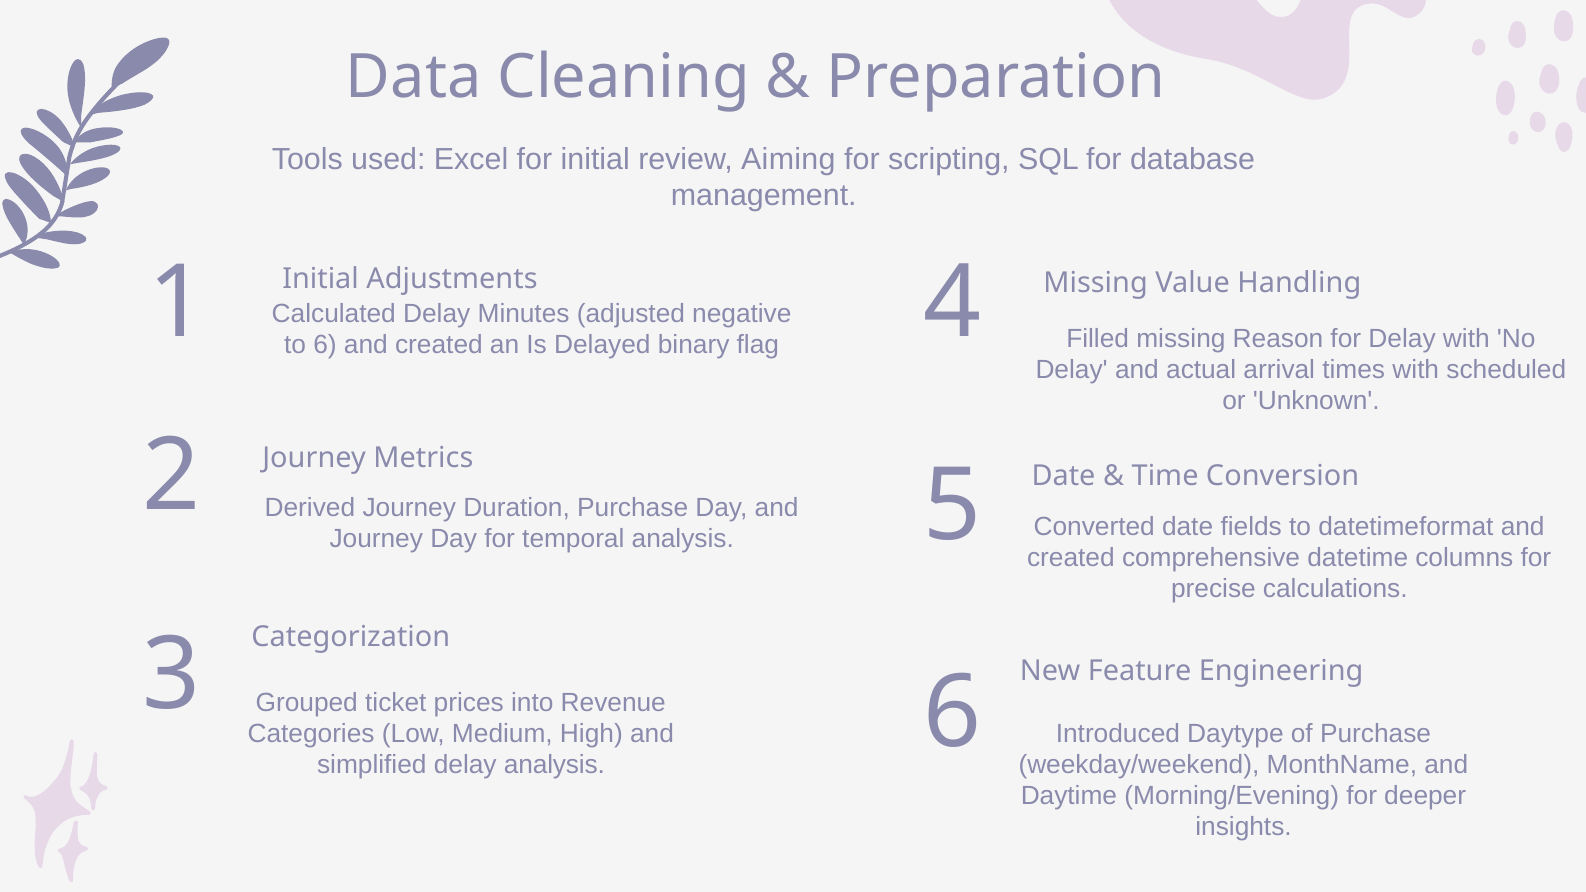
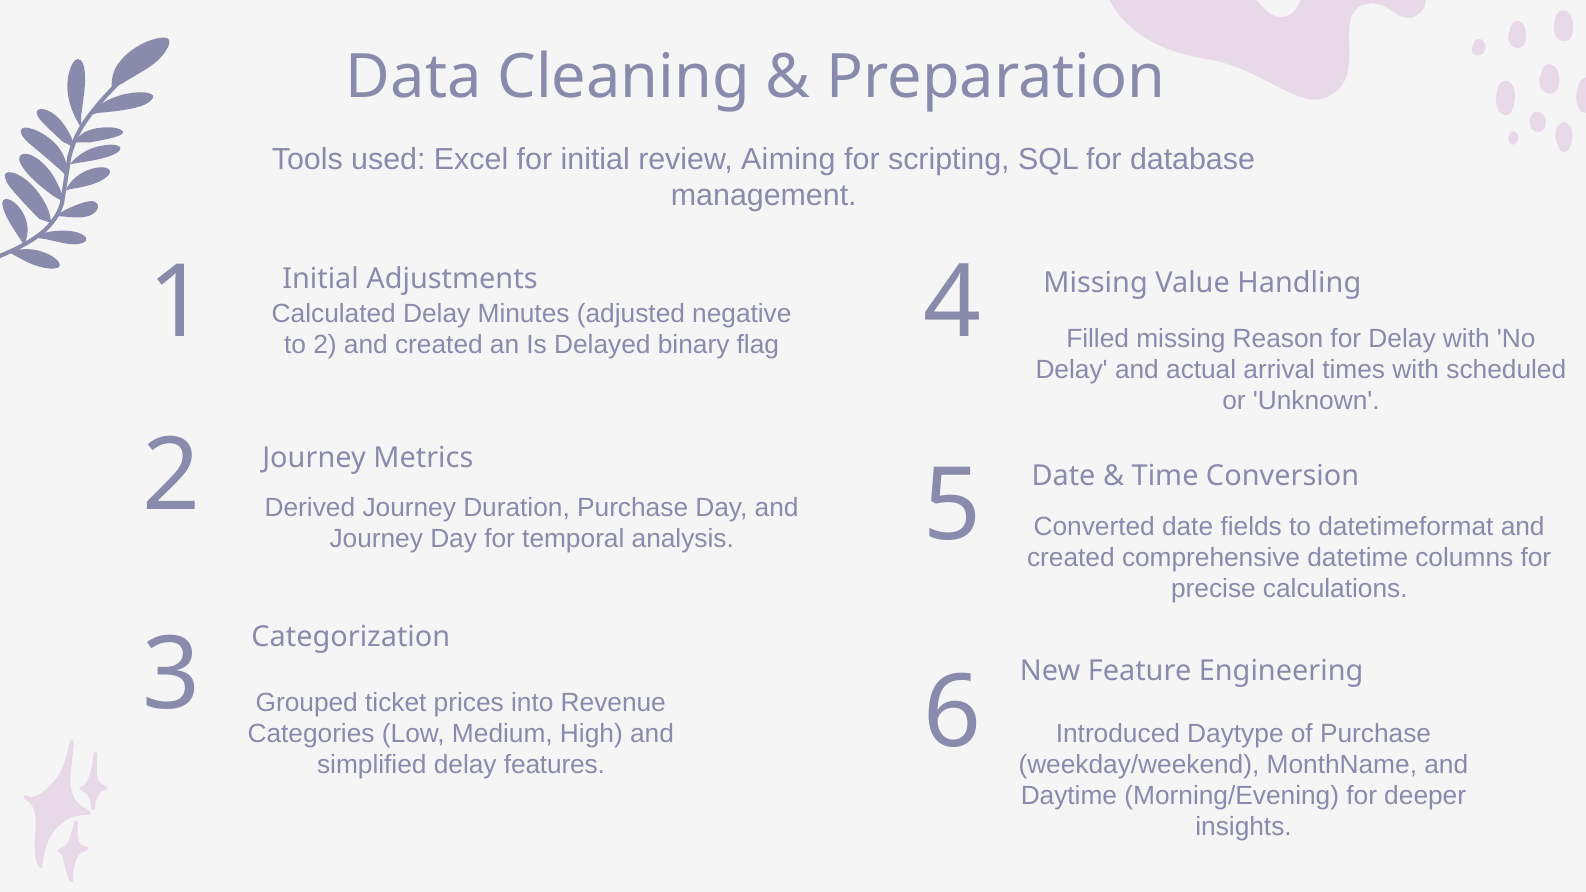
to 6: 6 -> 2 (325, 345)
delay analysis: analysis -> features (554, 765)
